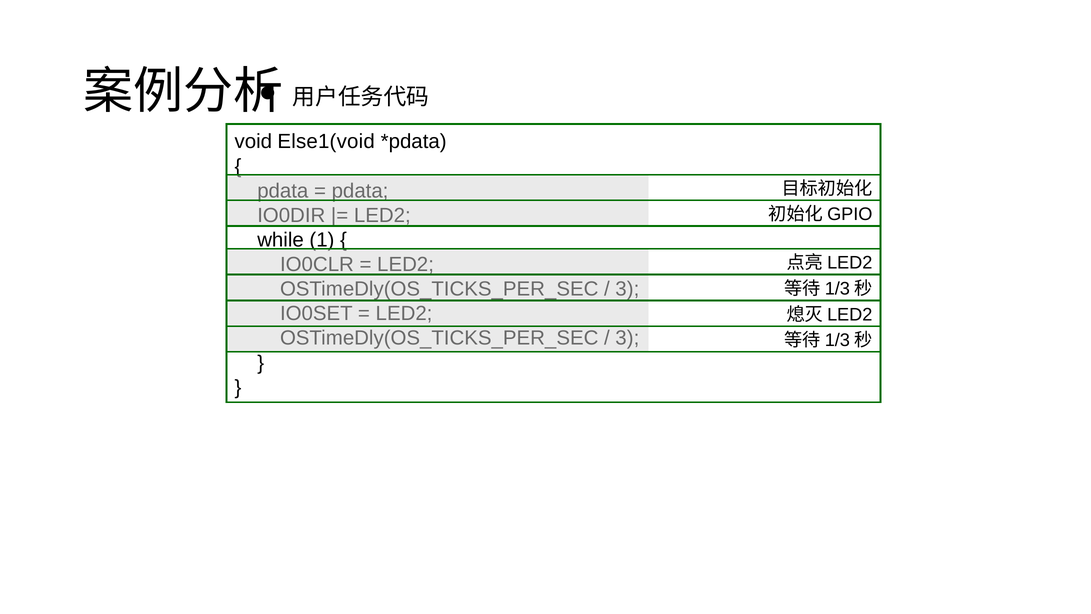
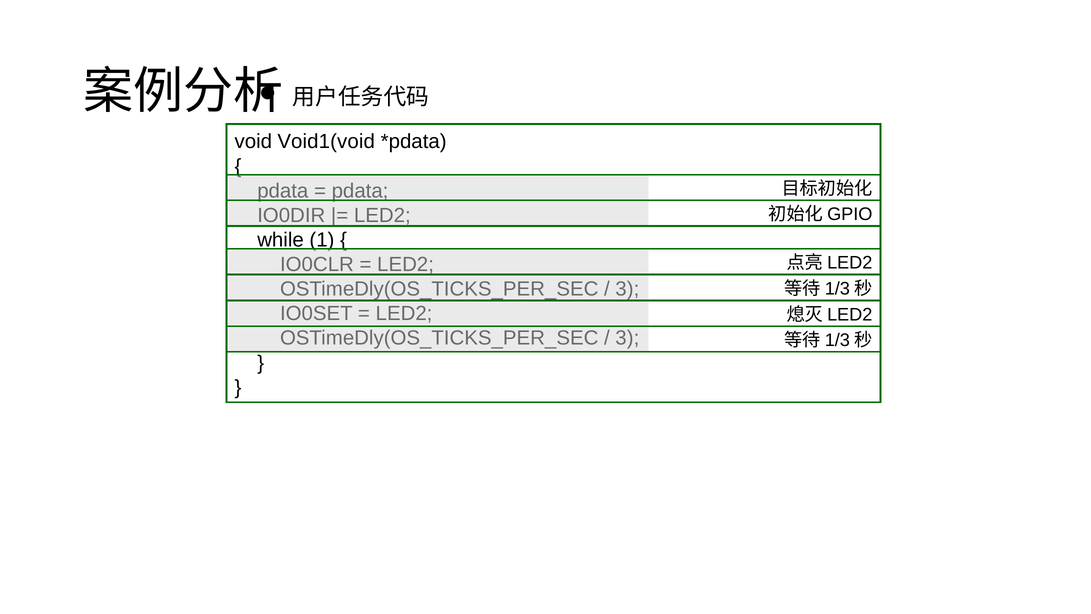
Else1(void: Else1(void -> Void1(void (326, 142)
